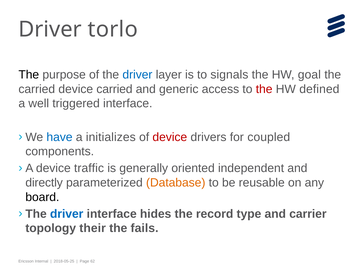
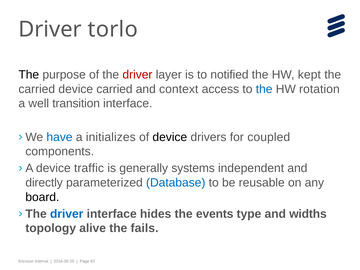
driver colour: blue -> red (137, 75)
signals: signals -> notified (229, 75)
goal: goal -> kept (309, 75)
generic: generic -> context (179, 89)
the colour: red -> blue (264, 89)
defined: defined -> rotation (319, 89)
triggered: triggered -> transition (76, 103)
device colour: red -> black (170, 137)
oriented: oriented -> systems (193, 168)
Database colour: orange -> blue (176, 183)
record: record -> events (215, 214)
carrier: carrier -> widths (308, 214)
their: their -> alive (93, 228)
